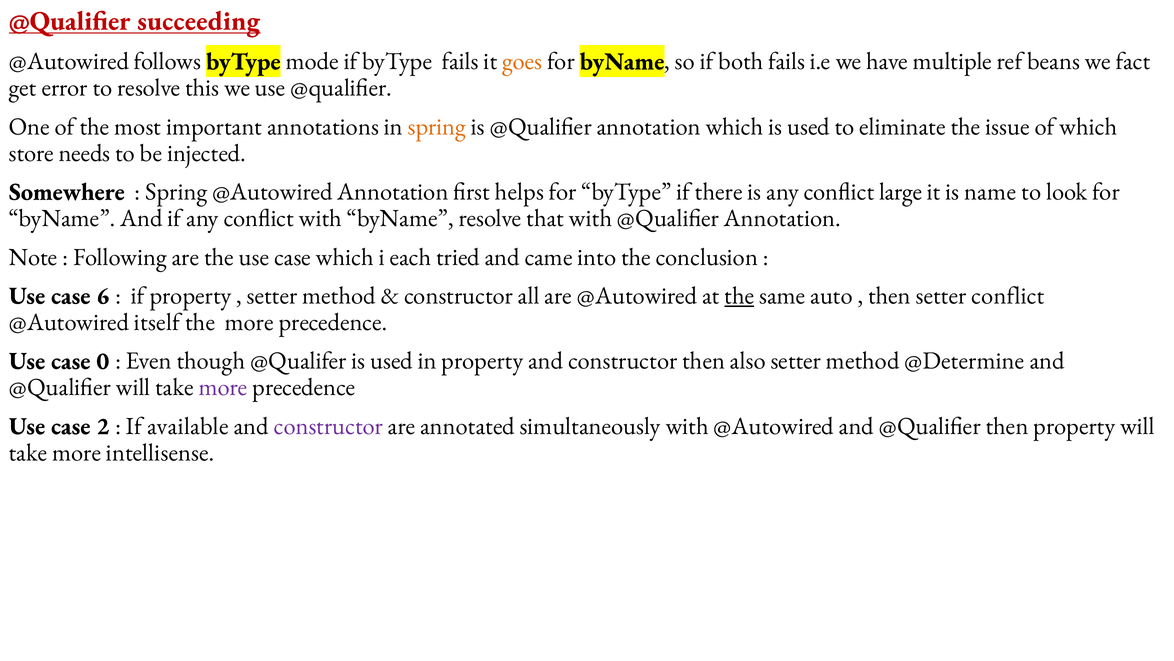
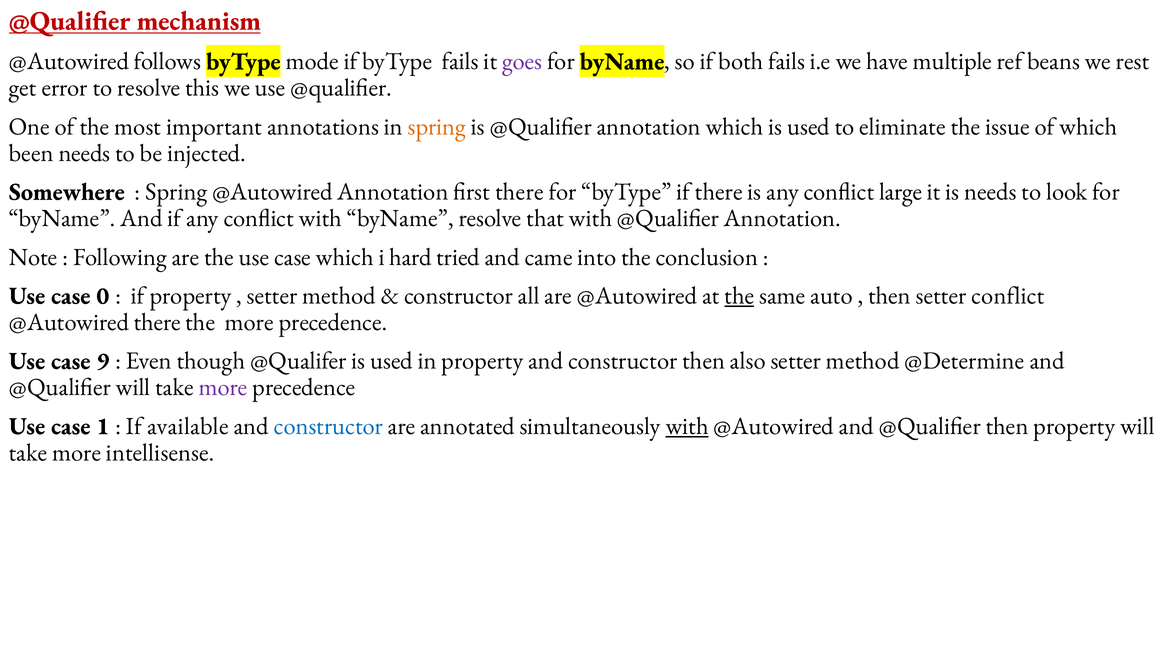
succeeding: succeeding -> mechanism (199, 21)
goes colour: orange -> purple (522, 61)
fact: fact -> rest (1133, 61)
store: store -> been (31, 153)
first helps: helps -> there (519, 192)
is name: name -> needs (990, 192)
each: each -> hard (411, 257)
6: 6 -> 0 (103, 295)
@Autowired itself: itself -> there (157, 322)
0: 0 -> 9 (103, 361)
2: 2 -> 1 (103, 426)
constructor colour: purple -> blue (328, 426)
with underline: none -> present (687, 426)
